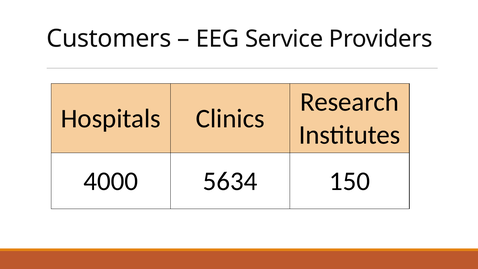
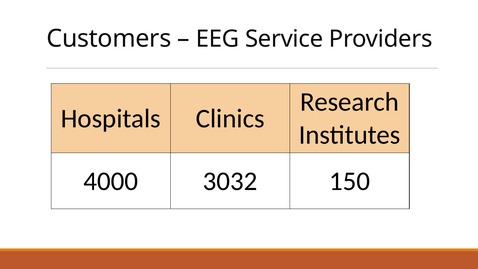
5634: 5634 -> 3032 (230, 181)
